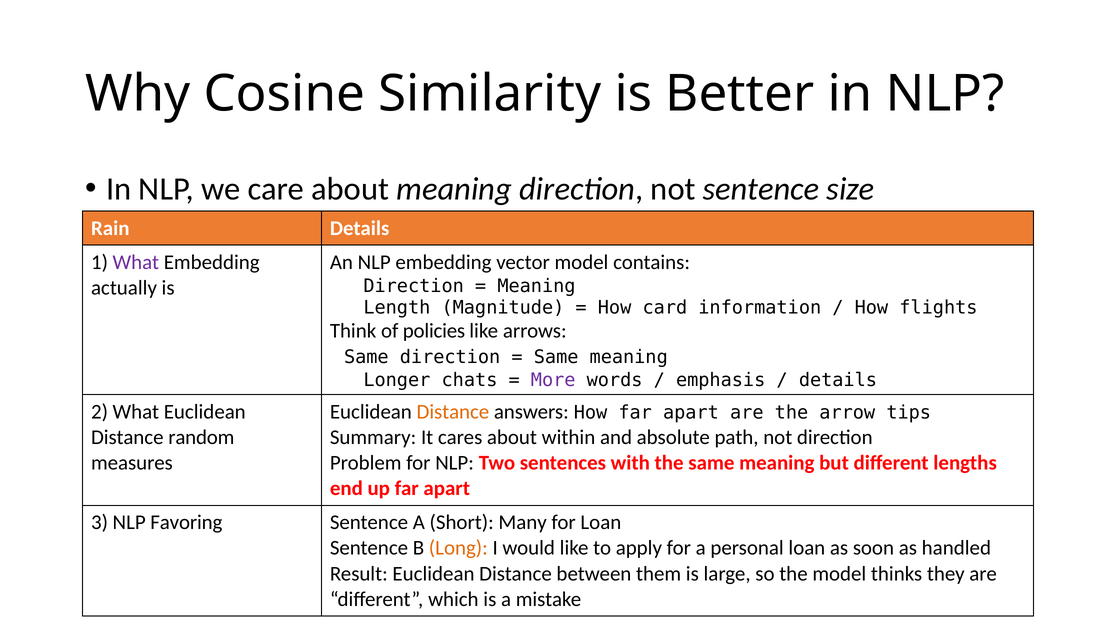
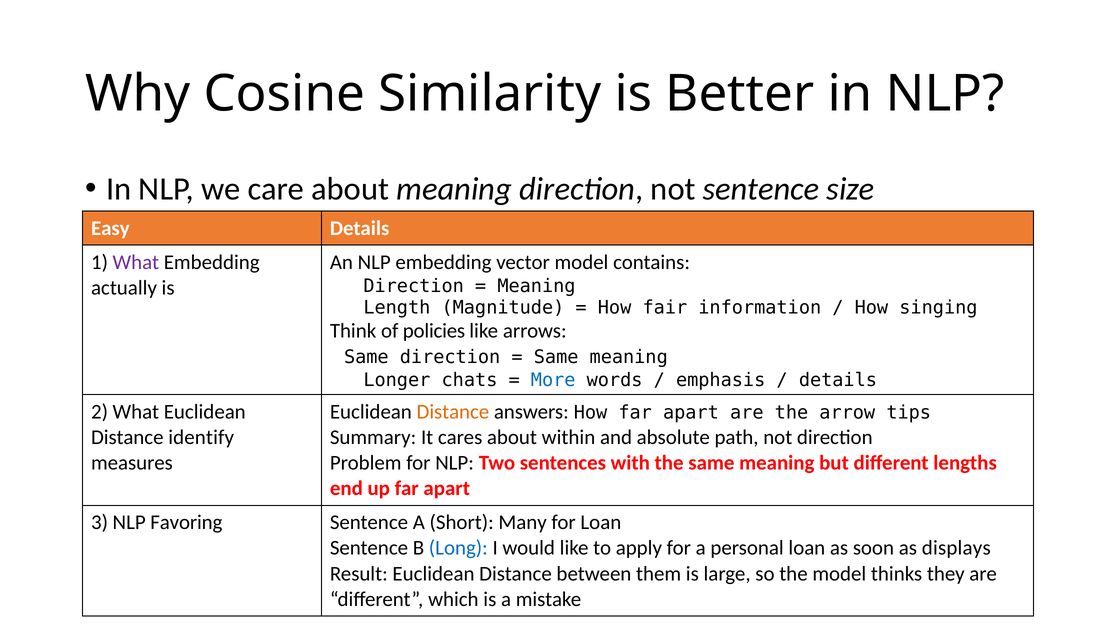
Rain: Rain -> Easy (110, 228)
card: card -> fair (665, 307)
flights: flights -> singing (938, 307)
More colour: purple -> blue (553, 380)
random: random -> identify (201, 437)
Long colour: orange -> blue (458, 548)
handled: handled -> displays (956, 548)
